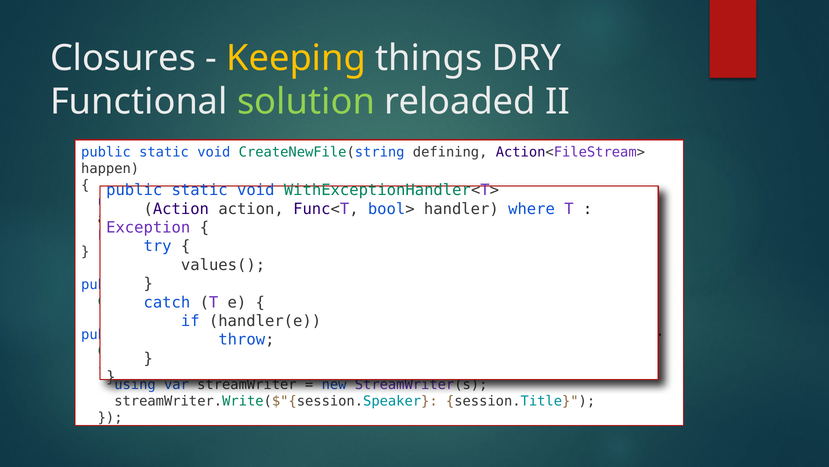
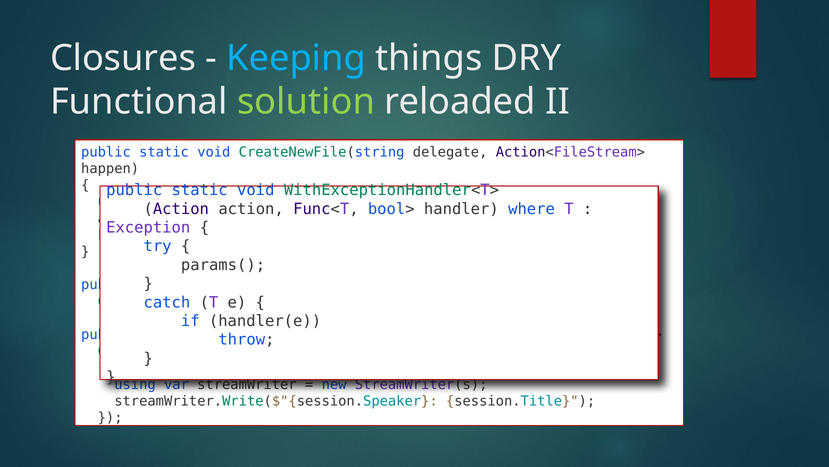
Keeping colour: yellow -> light blue (296, 58)
defining: defining -> delegate (450, 152)
values(: values( -> params( (223, 265)
